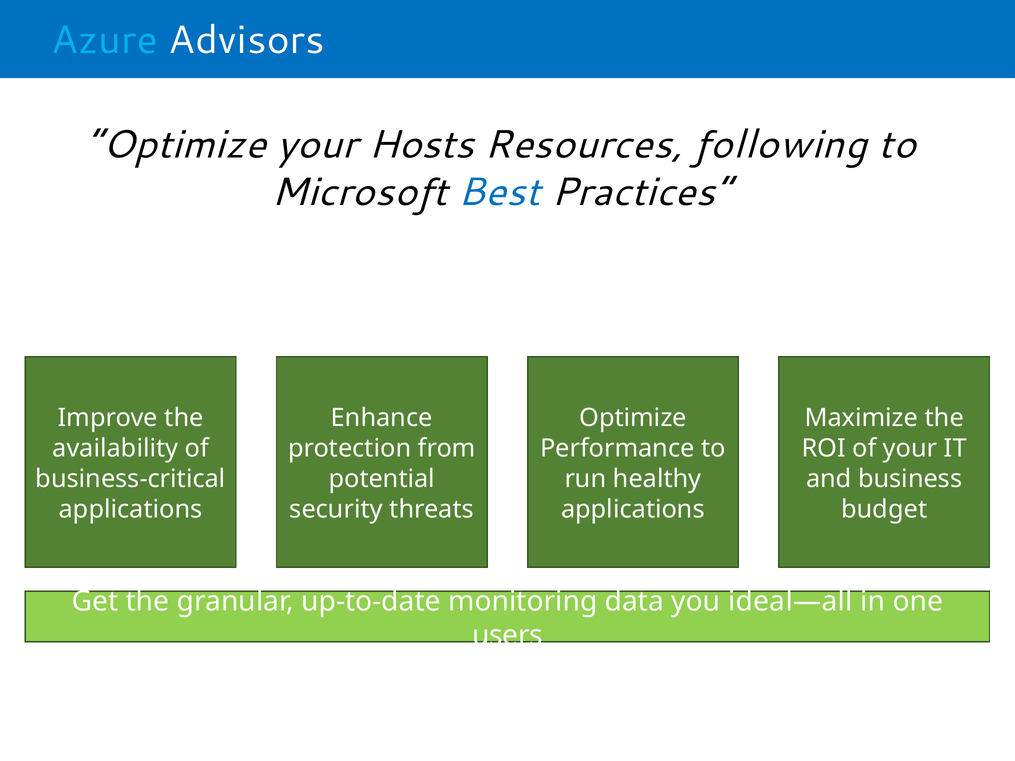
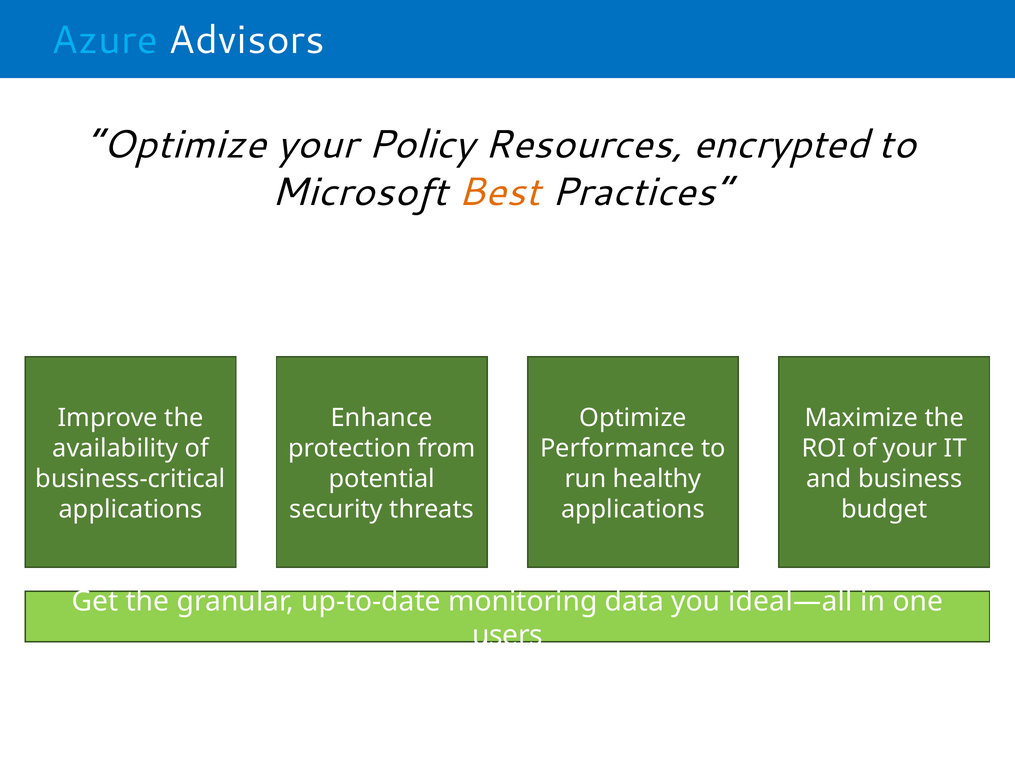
Hosts: Hosts -> Policy (421, 145)
following: following -> encrypted (781, 145)
Best colour: blue -> orange (499, 192)
